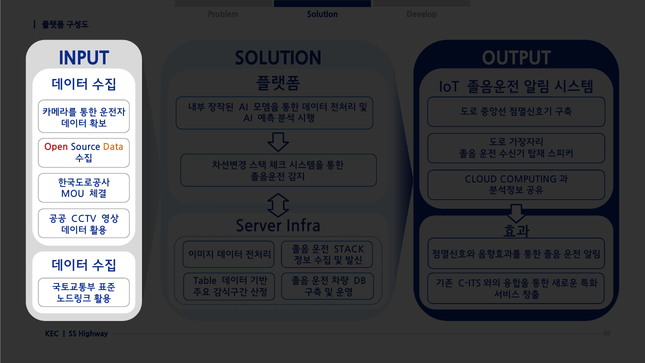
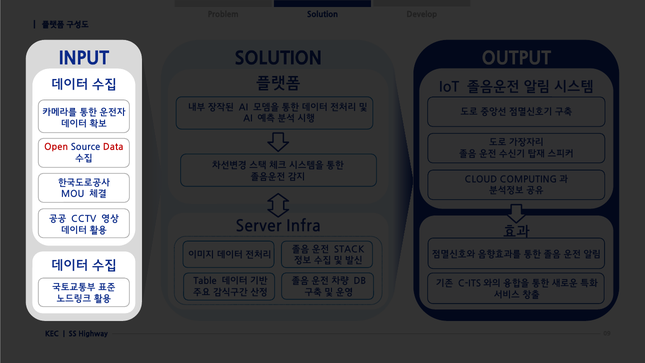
Data colour: orange -> red (113, 147)
